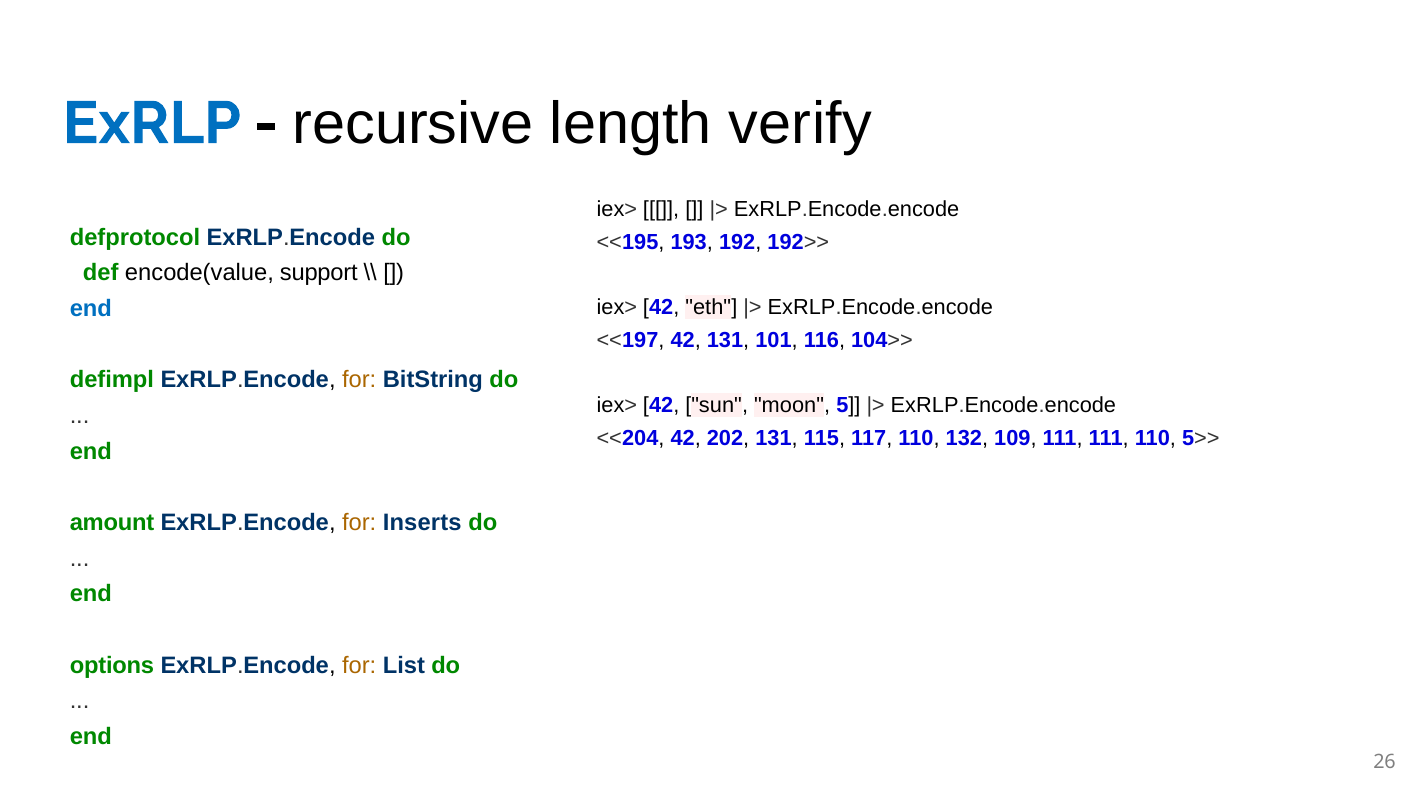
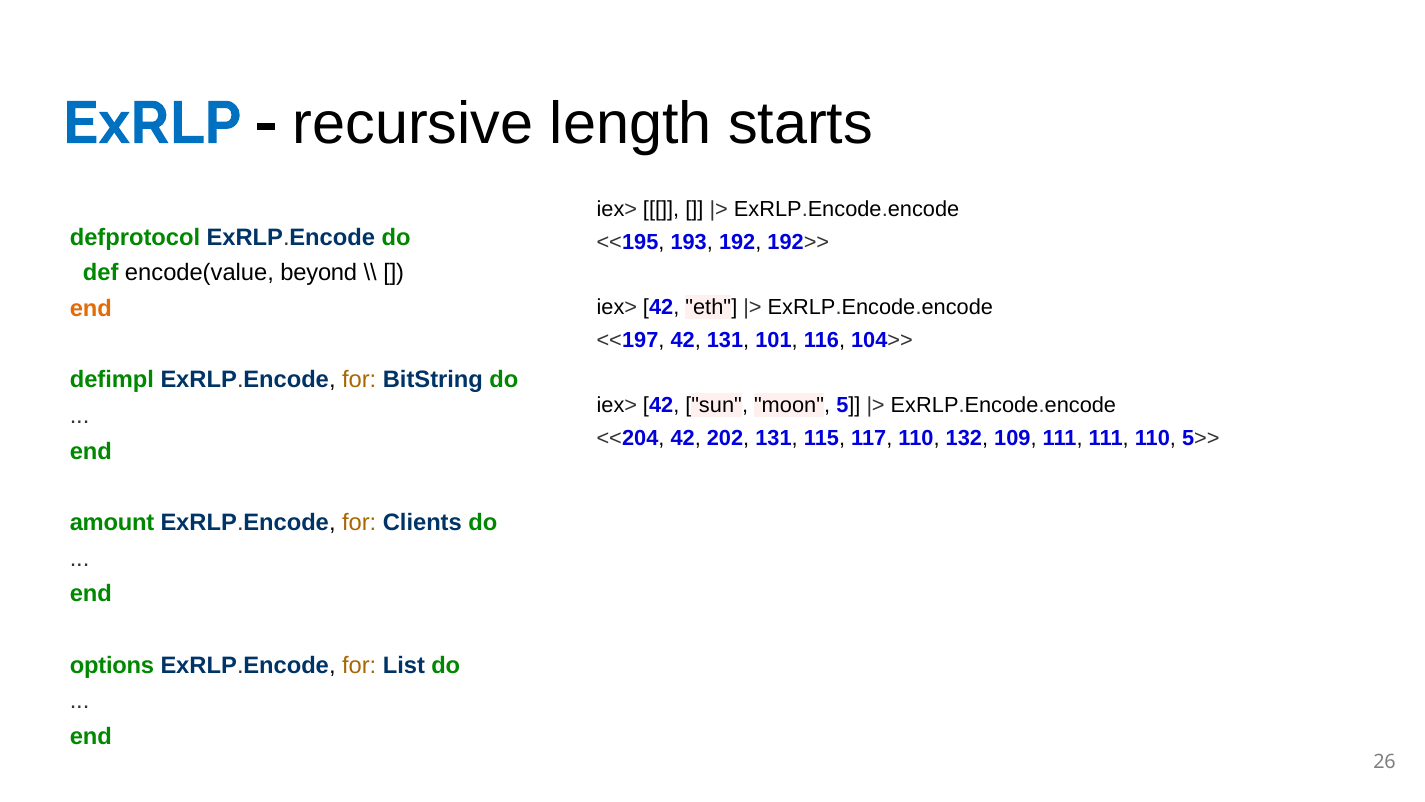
verify: verify -> starts (801, 123)
support: support -> beyond (319, 273)
end colour: blue -> orange (91, 309)
Inserts: Inserts -> Clients (422, 522)
